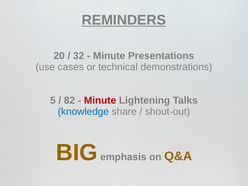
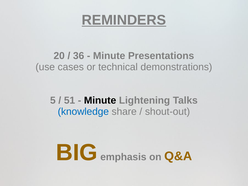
32: 32 -> 36 (79, 56)
82: 82 -> 51 (70, 100)
Minute colour: red -> black (100, 100)
